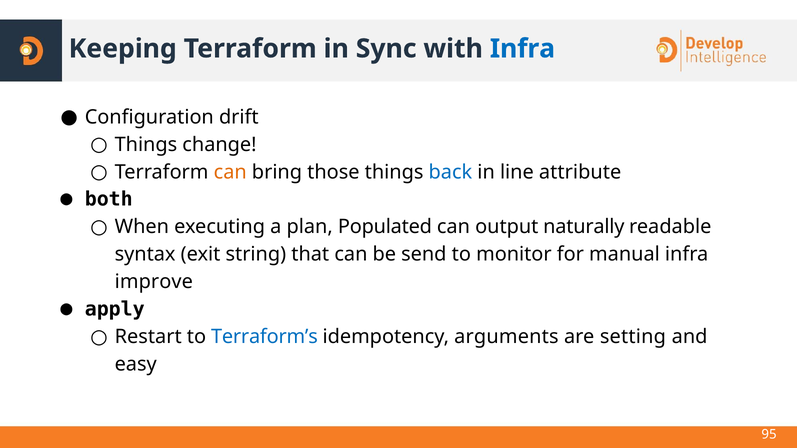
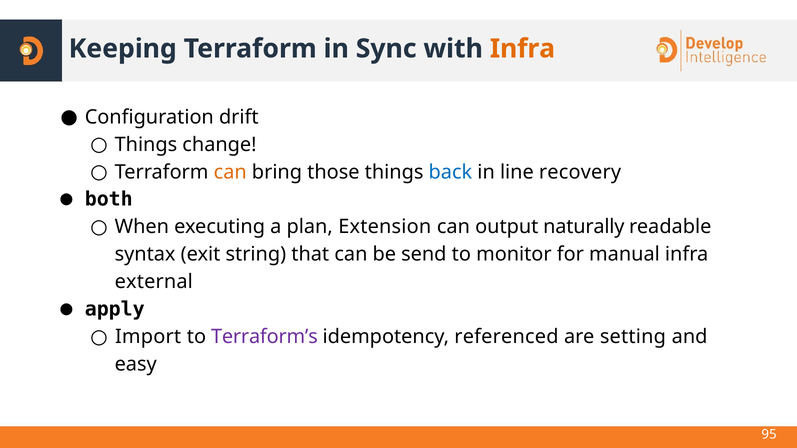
Infra colour: blue -> orange (522, 49)
attribute: attribute -> recovery (580, 172)
Populated: Populated -> Extension (385, 227)
improve: improve -> external (154, 282)
Restart: Restart -> Import (148, 337)
Terraform’s colour: blue -> purple (264, 337)
arguments: arguments -> referenced (506, 337)
